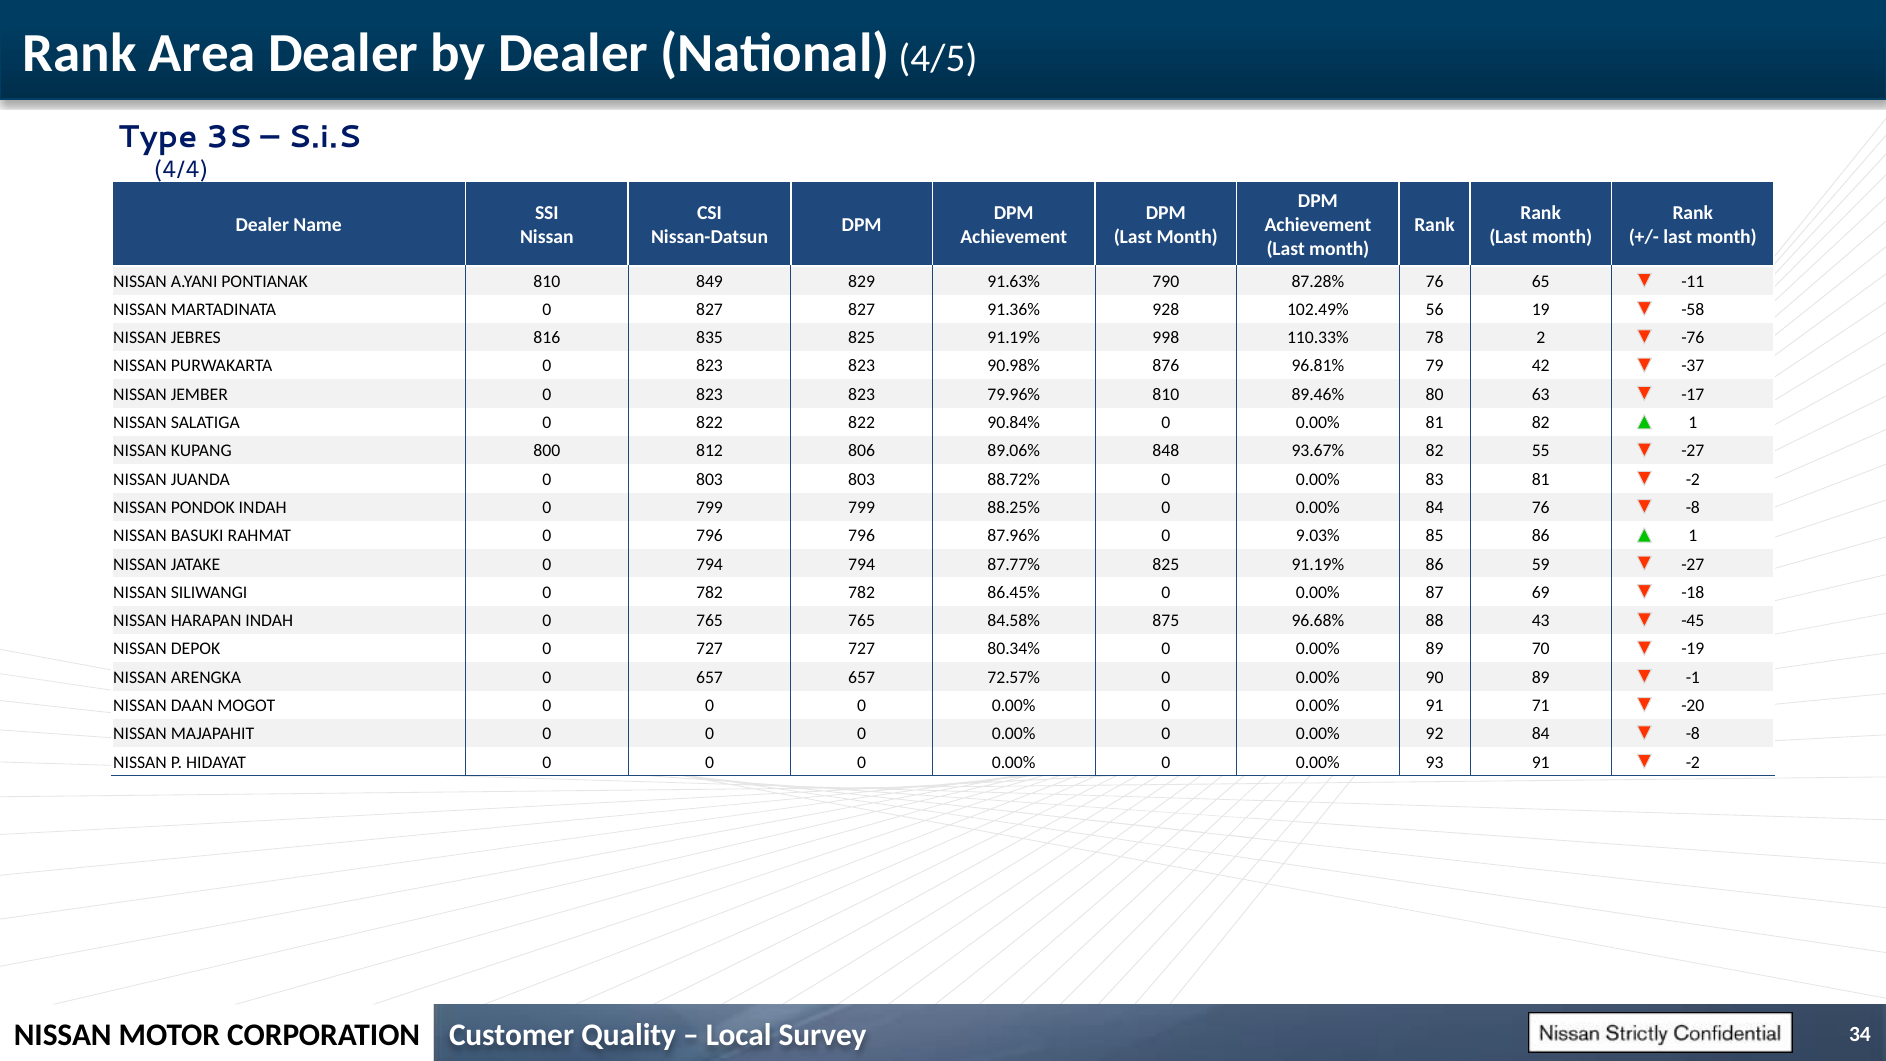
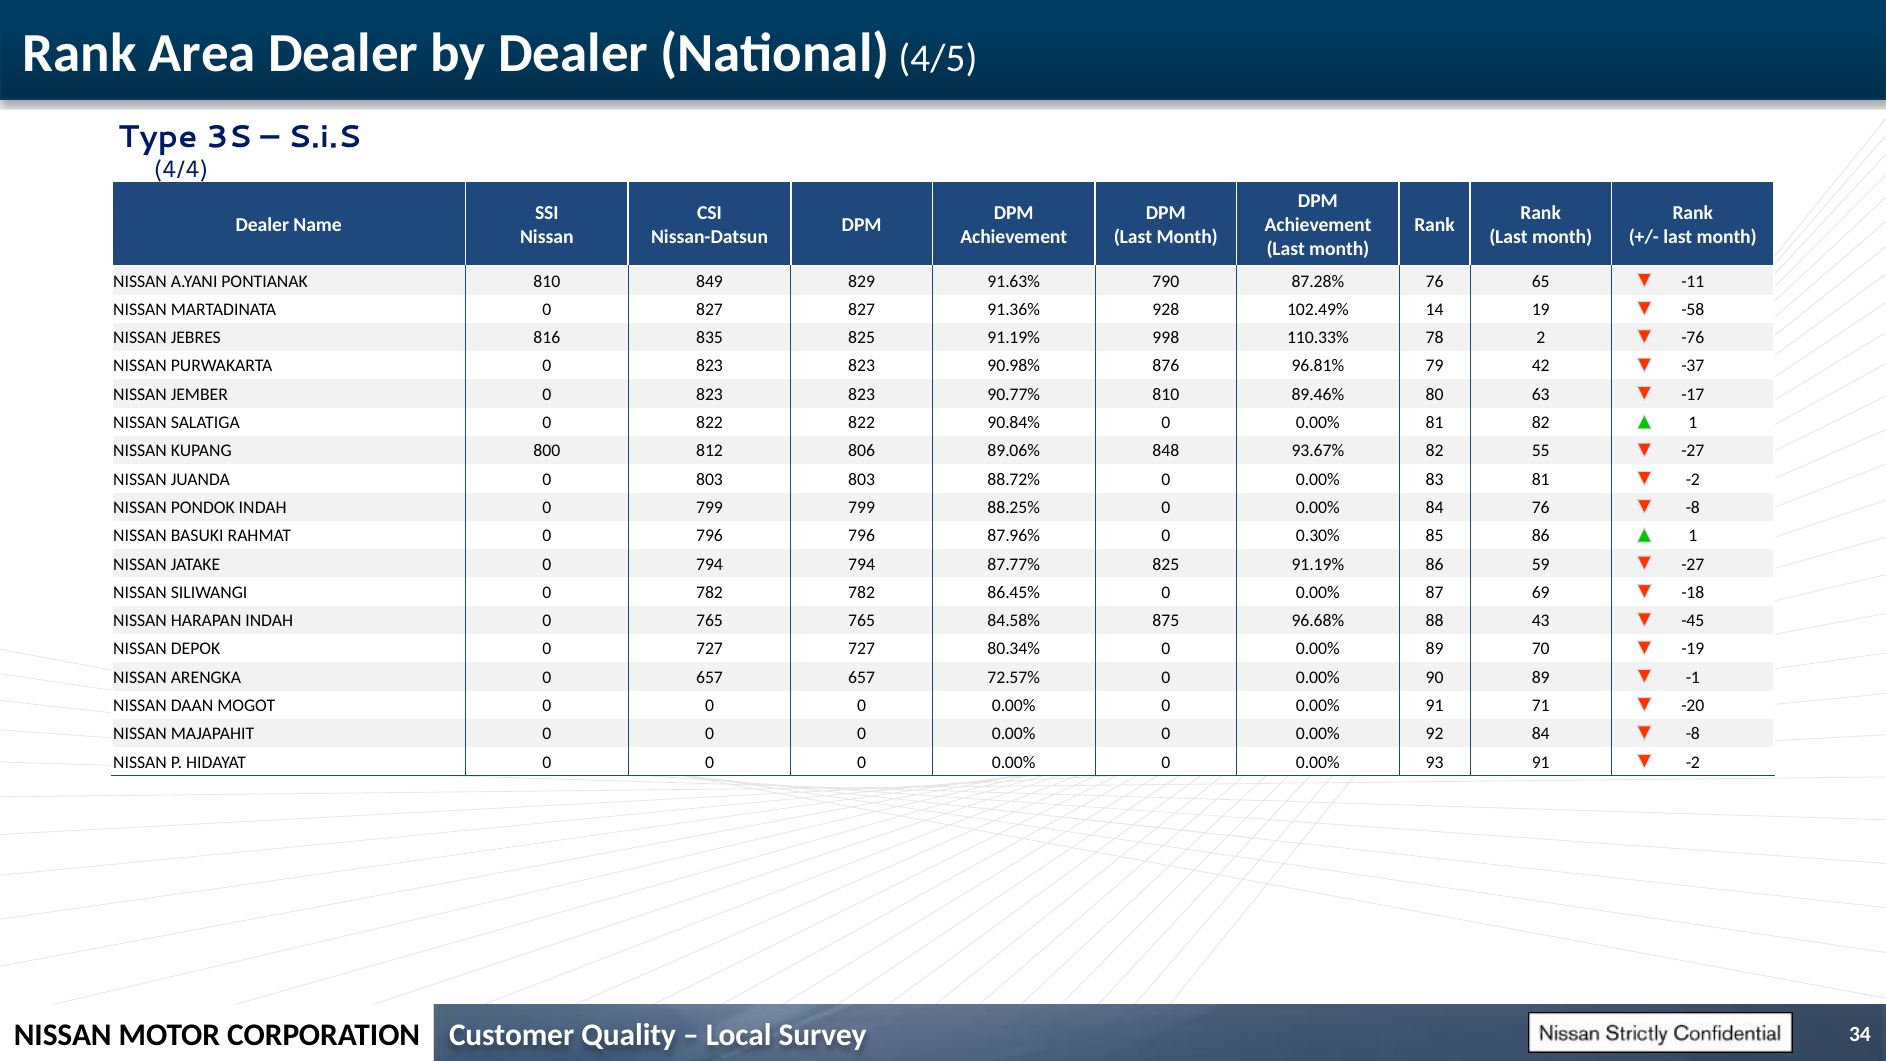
56: 56 -> 14 (1435, 310)
79.96%: 79.96% -> 90.77% (1014, 394)
9.03%: 9.03% -> 0.30% (1318, 536)
